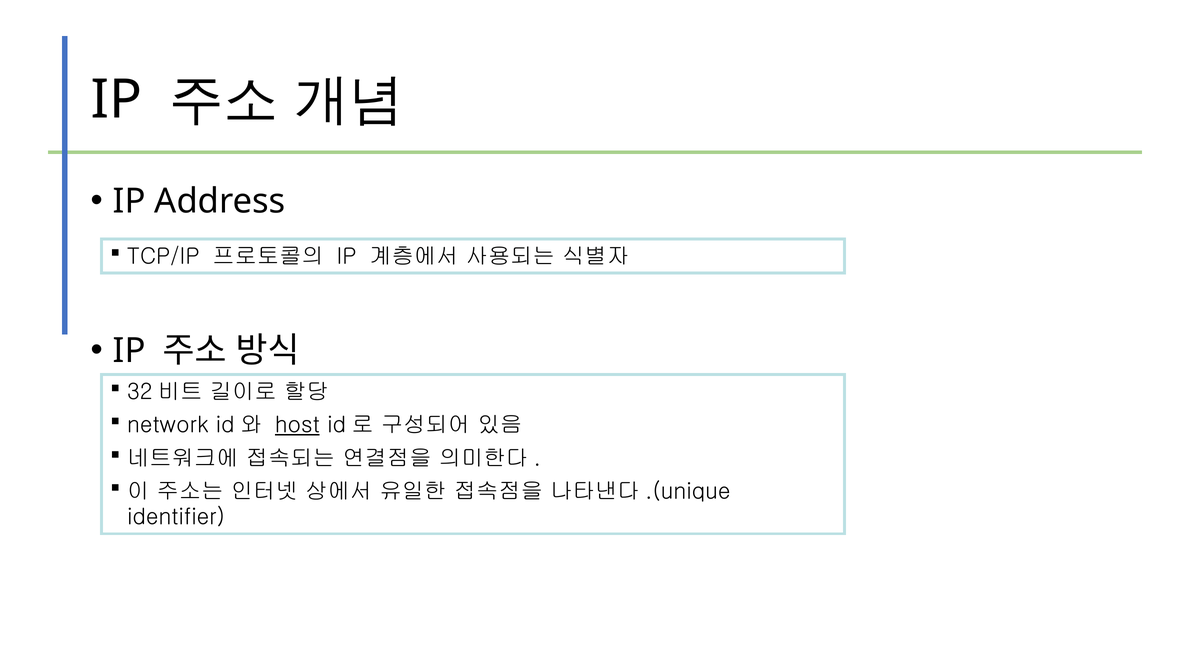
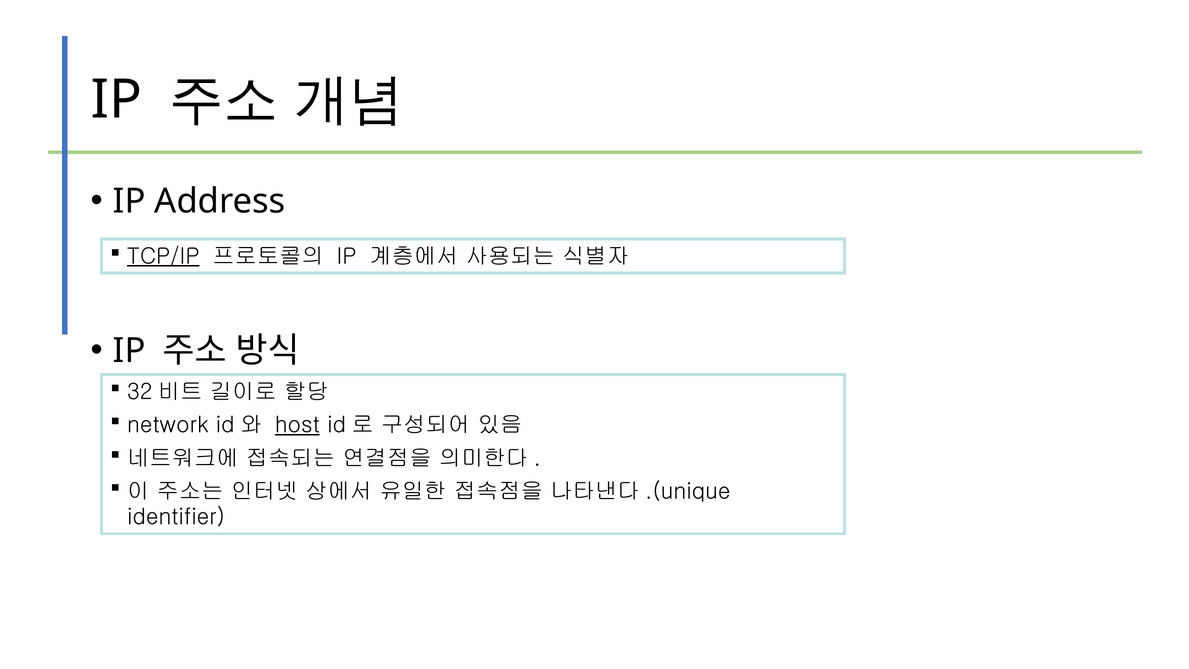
TCP/IP underline: none -> present (163, 256)
